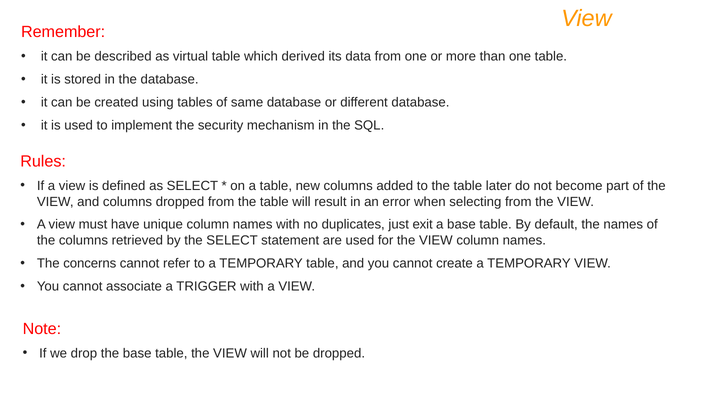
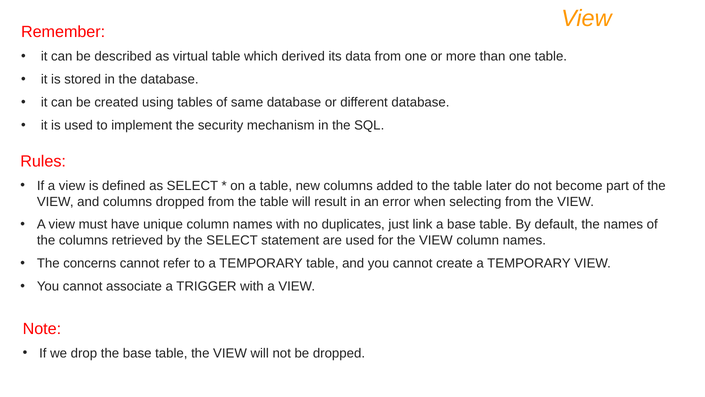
exit: exit -> link (423, 224)
